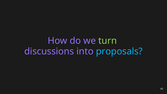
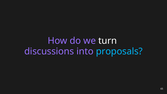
turn colour: light green -> white (108, 41)
